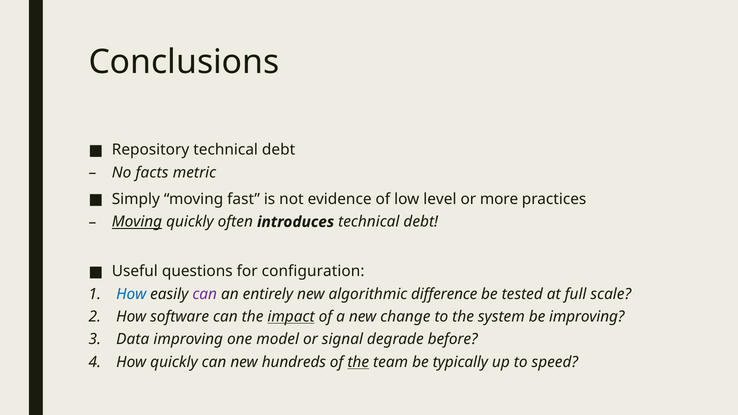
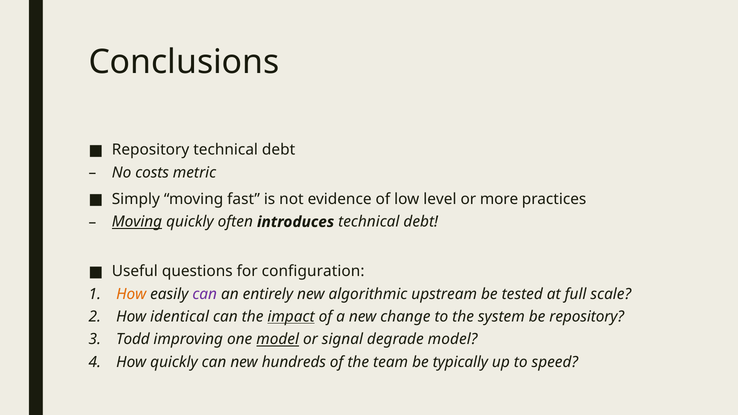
facts: facts -> costs (152, 173)
How colour: blue -> orange (131, 294)
difference: difference -> upstream (444, 294)
software: software -> identical (180, 317)
be improving: improving -> repository (587, 317)
Data: Data -> Todd (133, 339)
model underline: none -> present (278, 339)
degrade before: before -> model (453, 339)
the underline: present -> none (358, 362)
